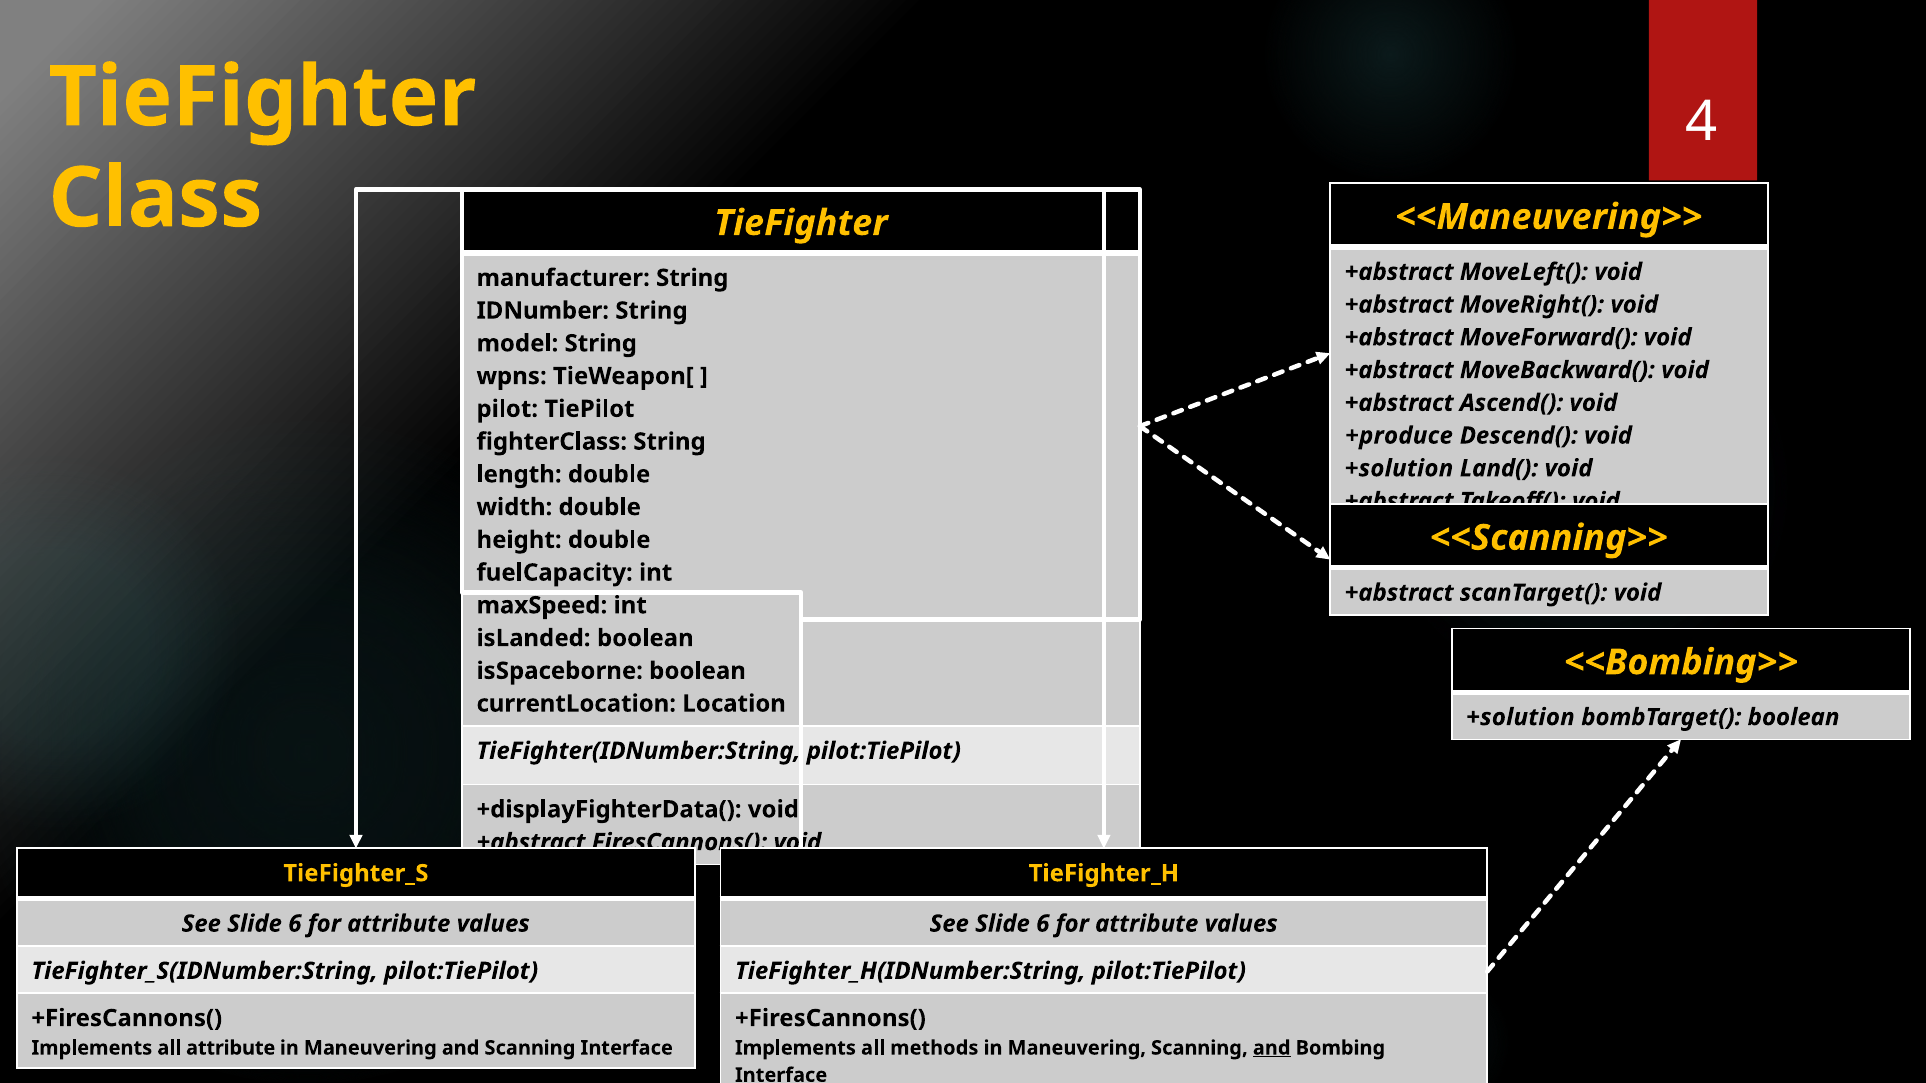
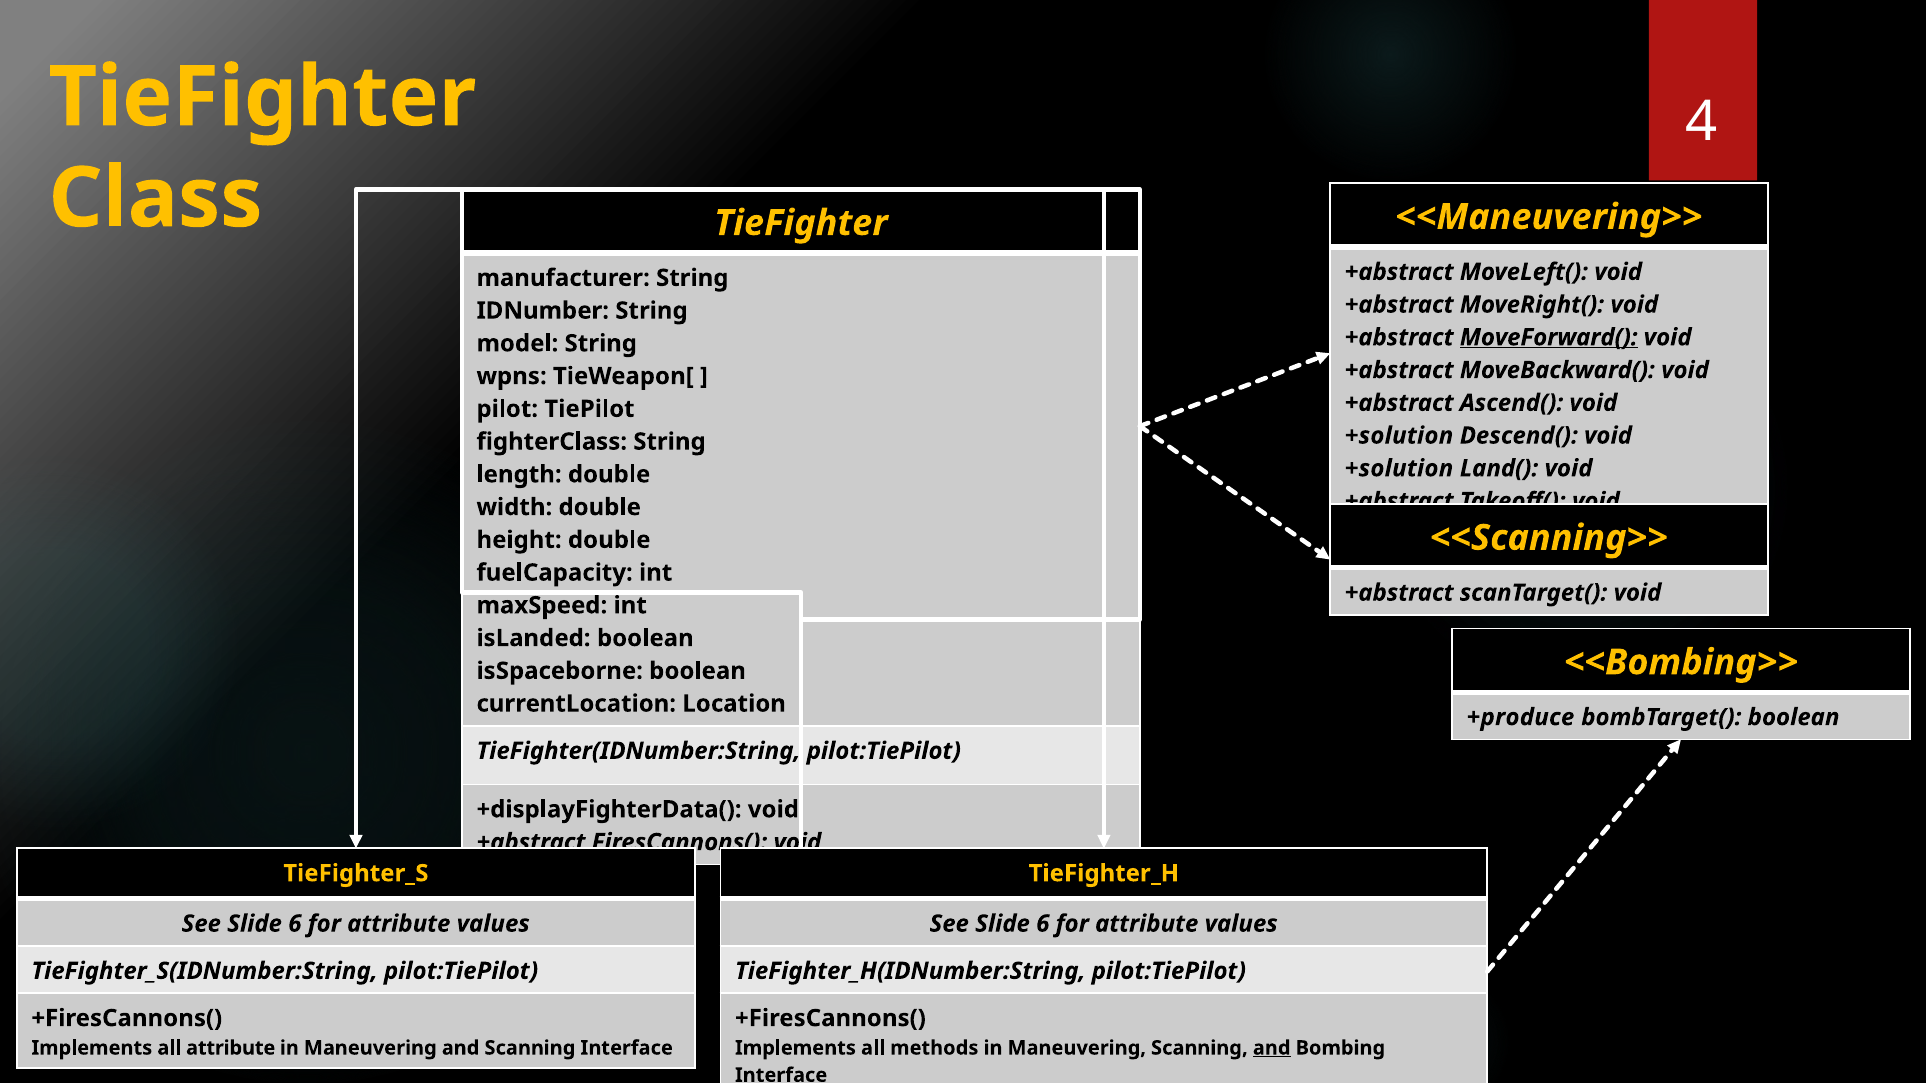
MoveForward( underline: none -> present (1549, 338)
+produce: +produce -> +solution (1399, 436)
+solution: +solution -> +produce (1520, 717)
